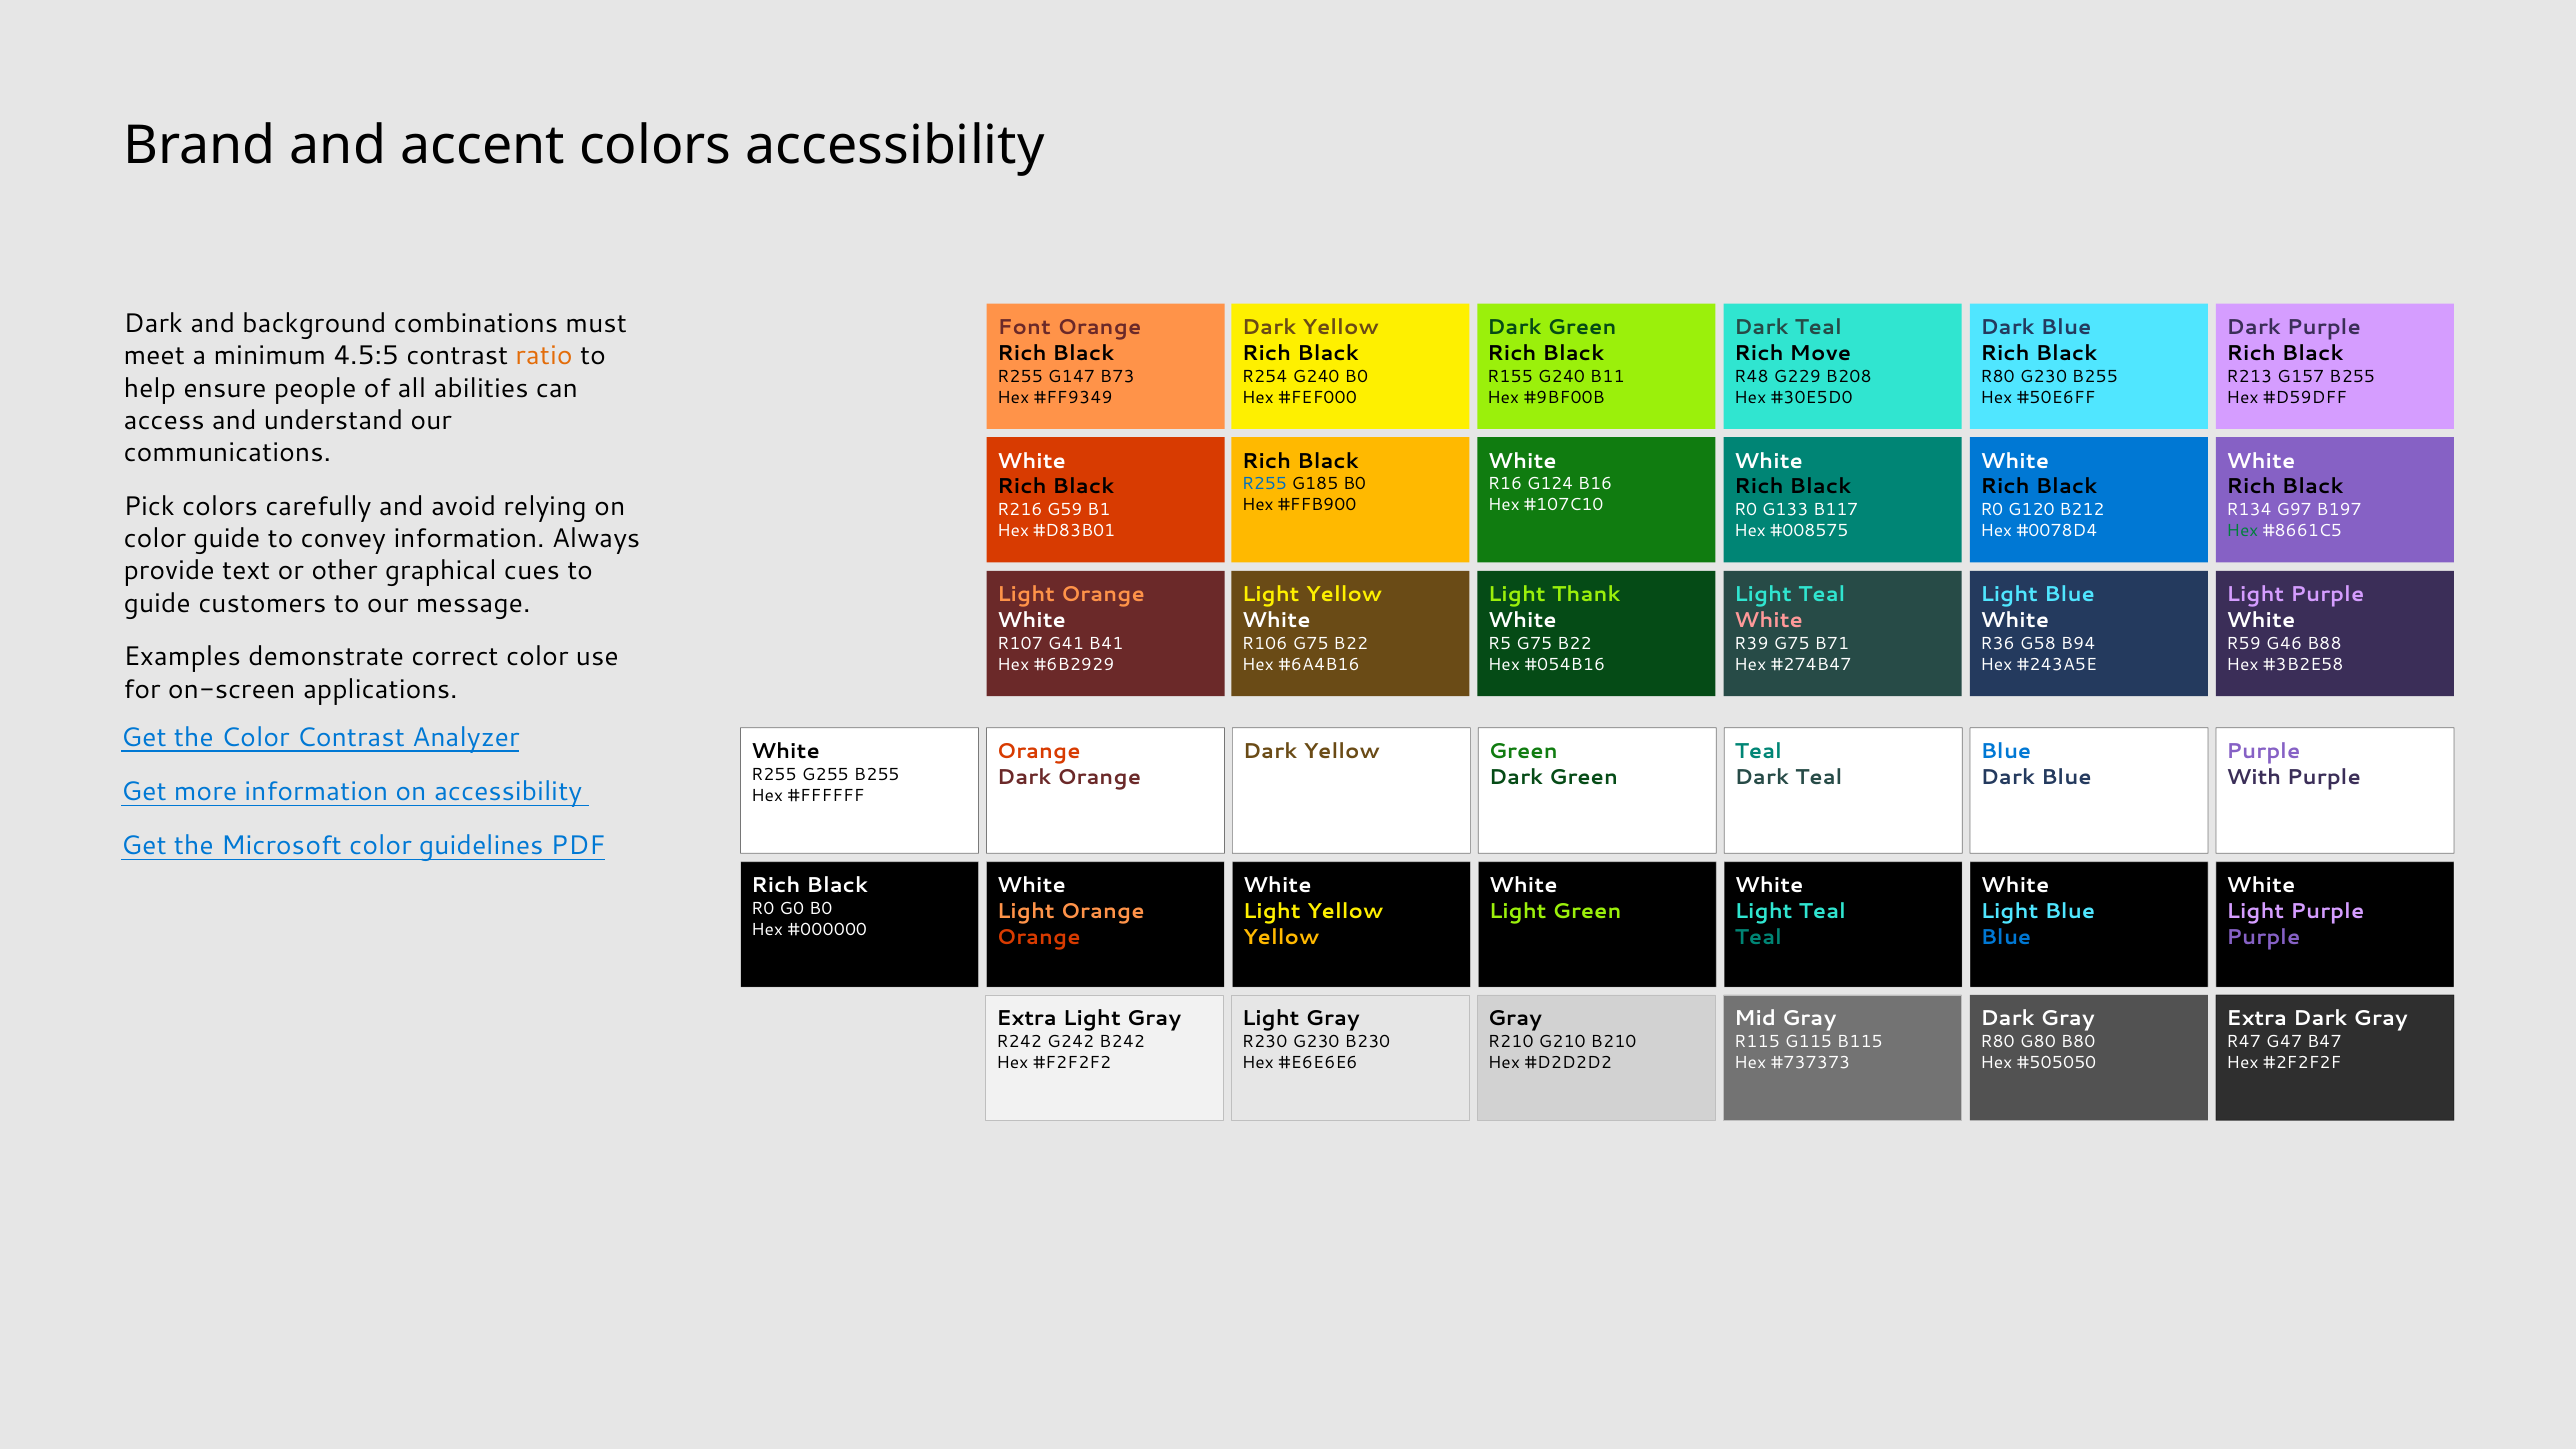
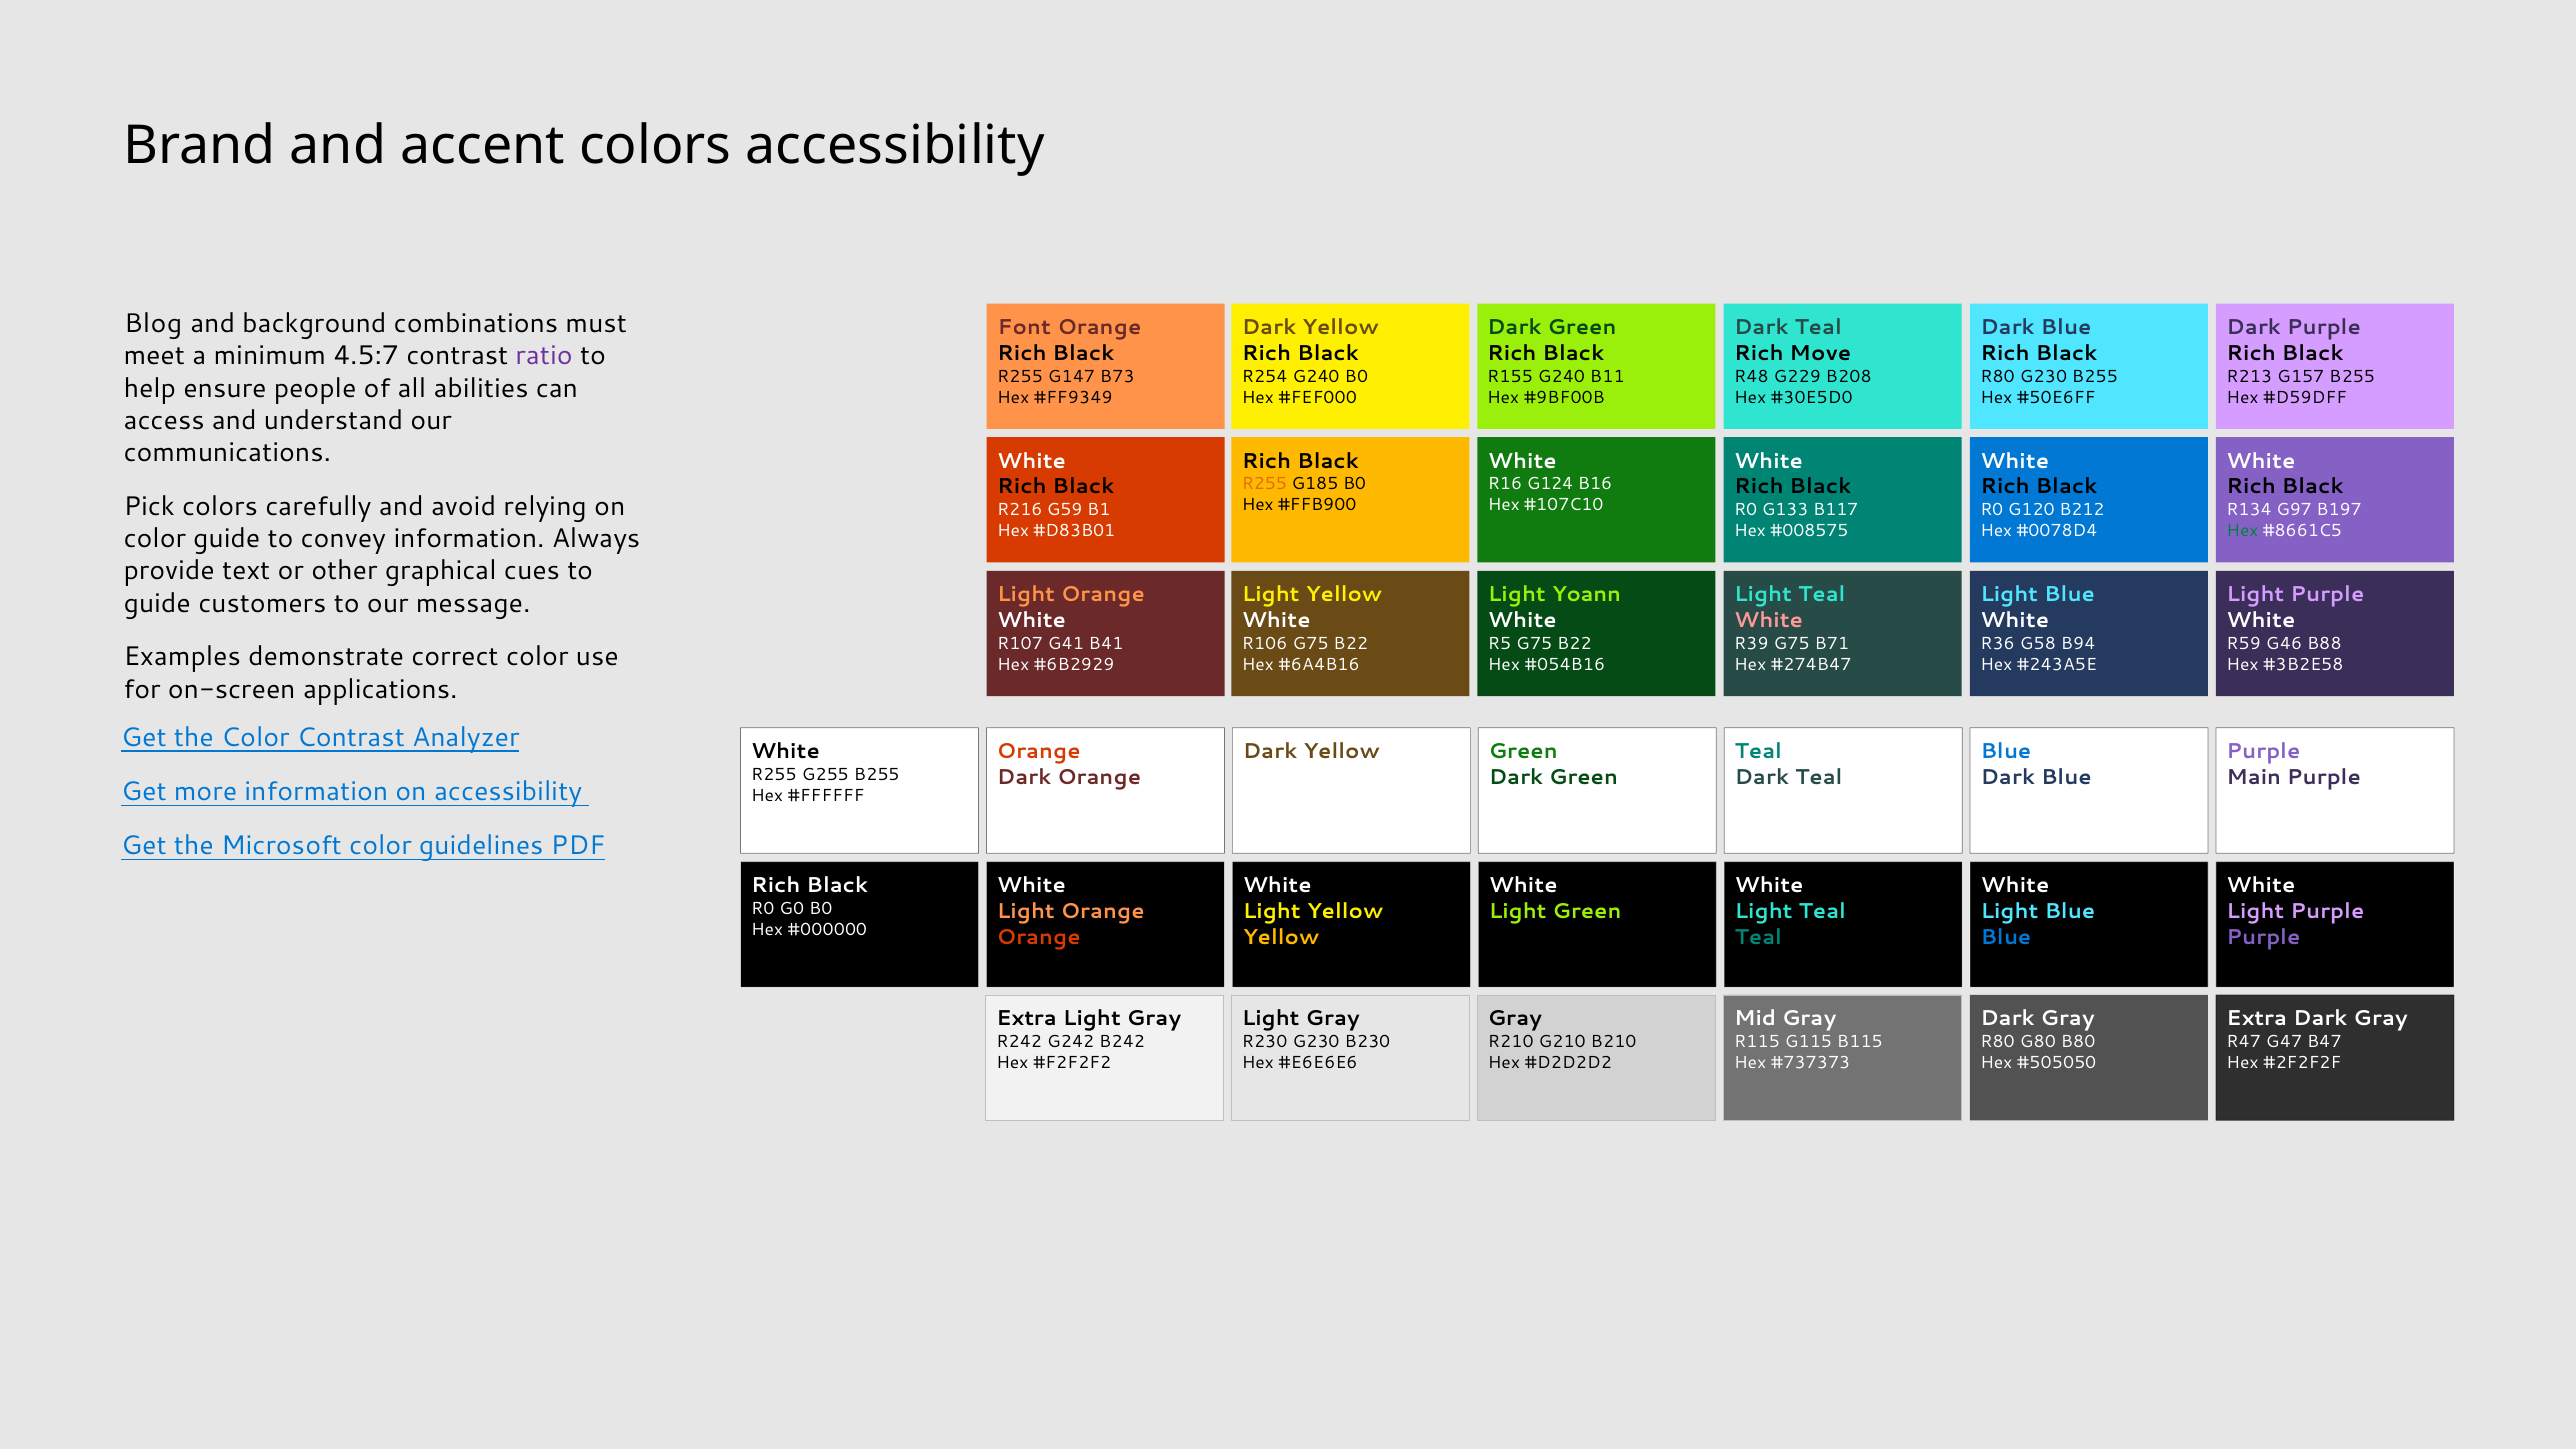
Dark: Dark -> Blog (153, 324)
4.5:5: 4.5:5 -> 4.5:7 (366, 356)
ratio colour: orange -> purple (544, 356)
R255 colour: blue -> orange (1264, 484)
Thank: Thank -> Yoann (1586, 595)
With: With -> Main (2254, 777)
